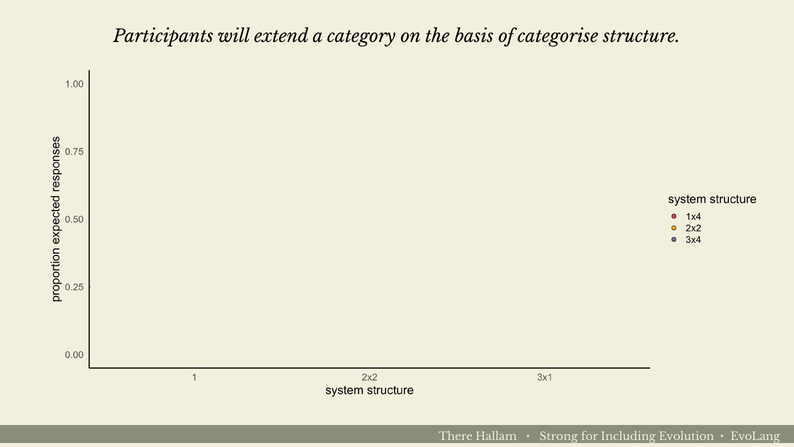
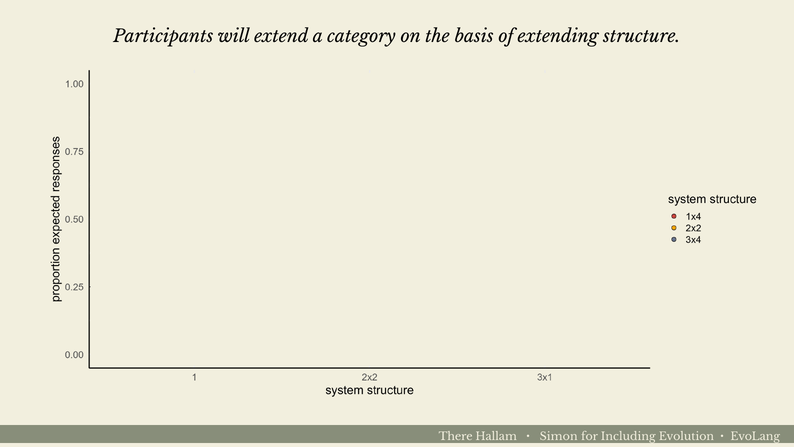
categorise: categorise -> extending (558, 37)
Strong: Strong -> Simon (559, 436)
